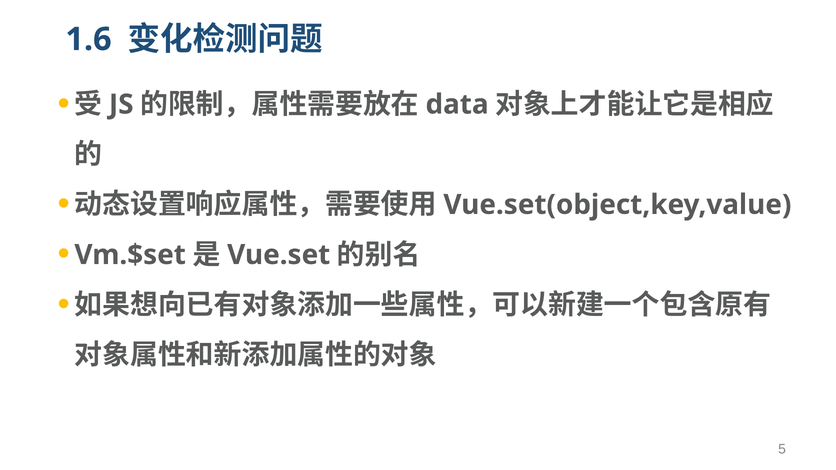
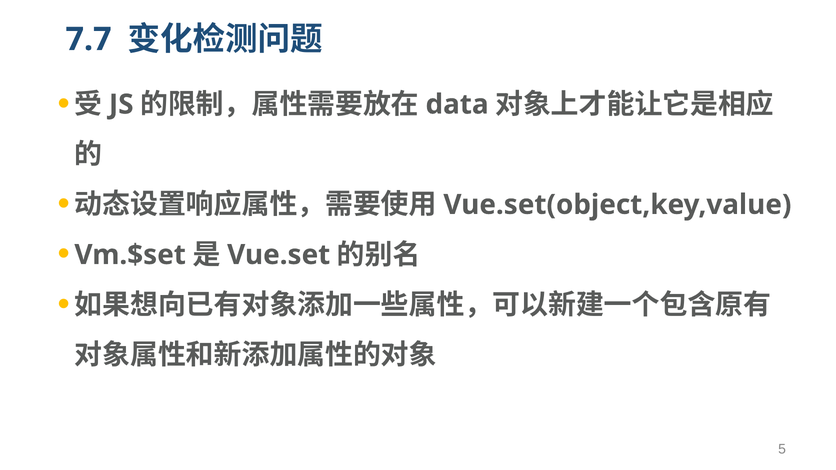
1.6: 1.6 -> 7.7 (89, 39)
